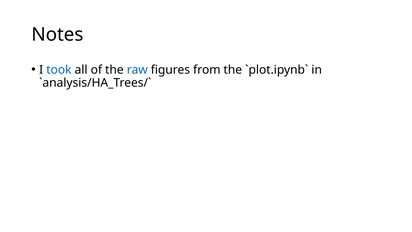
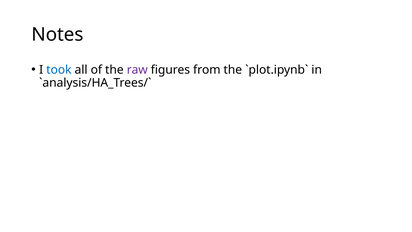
raw colour: blue -> purple (137, 70)
